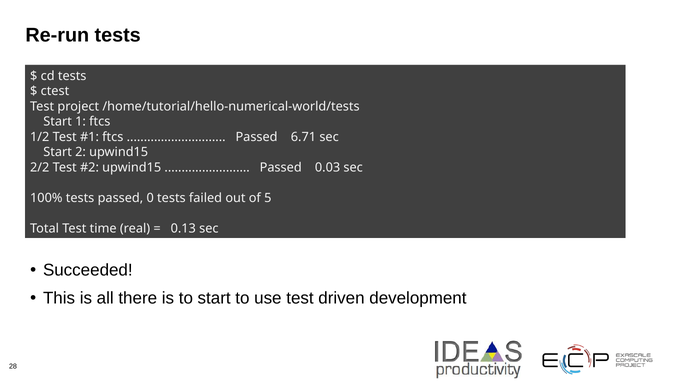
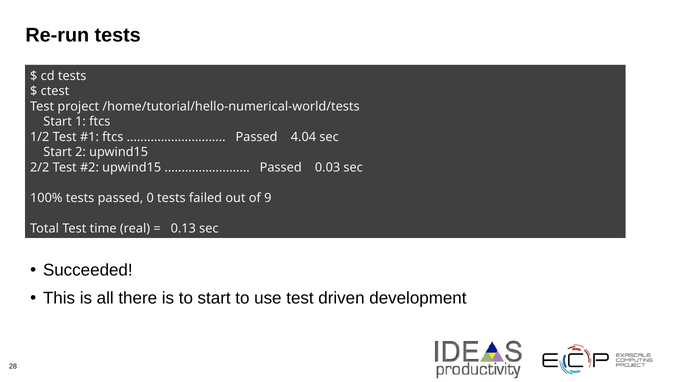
6.71: 6.71 -> 4.04 (303, 137)
5: 5 -> 9 (268, 198)
